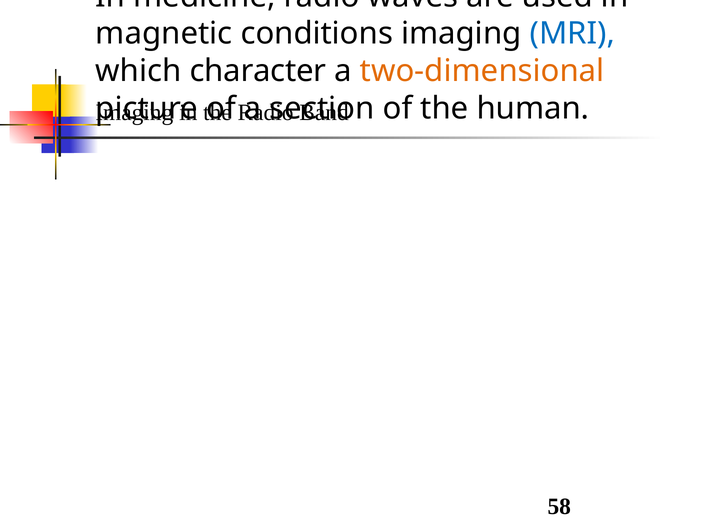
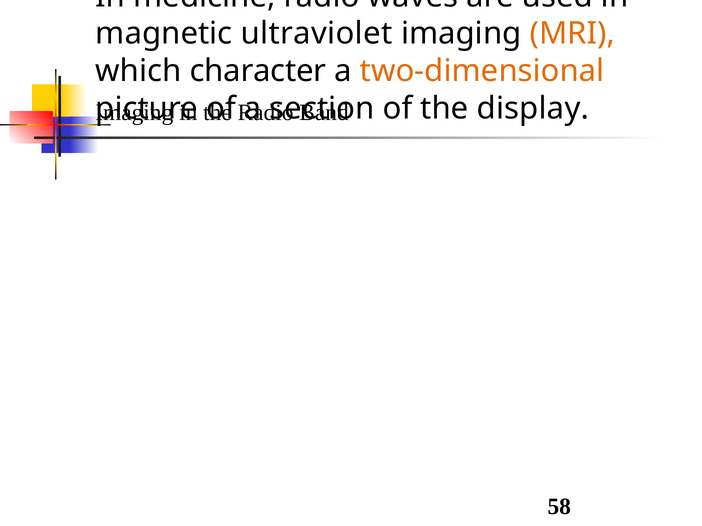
conditions: conditions -> ultraviolet (317, 34)
MRI colour: blue -> orange (572, 34)
human: human -> display (533, 109)
